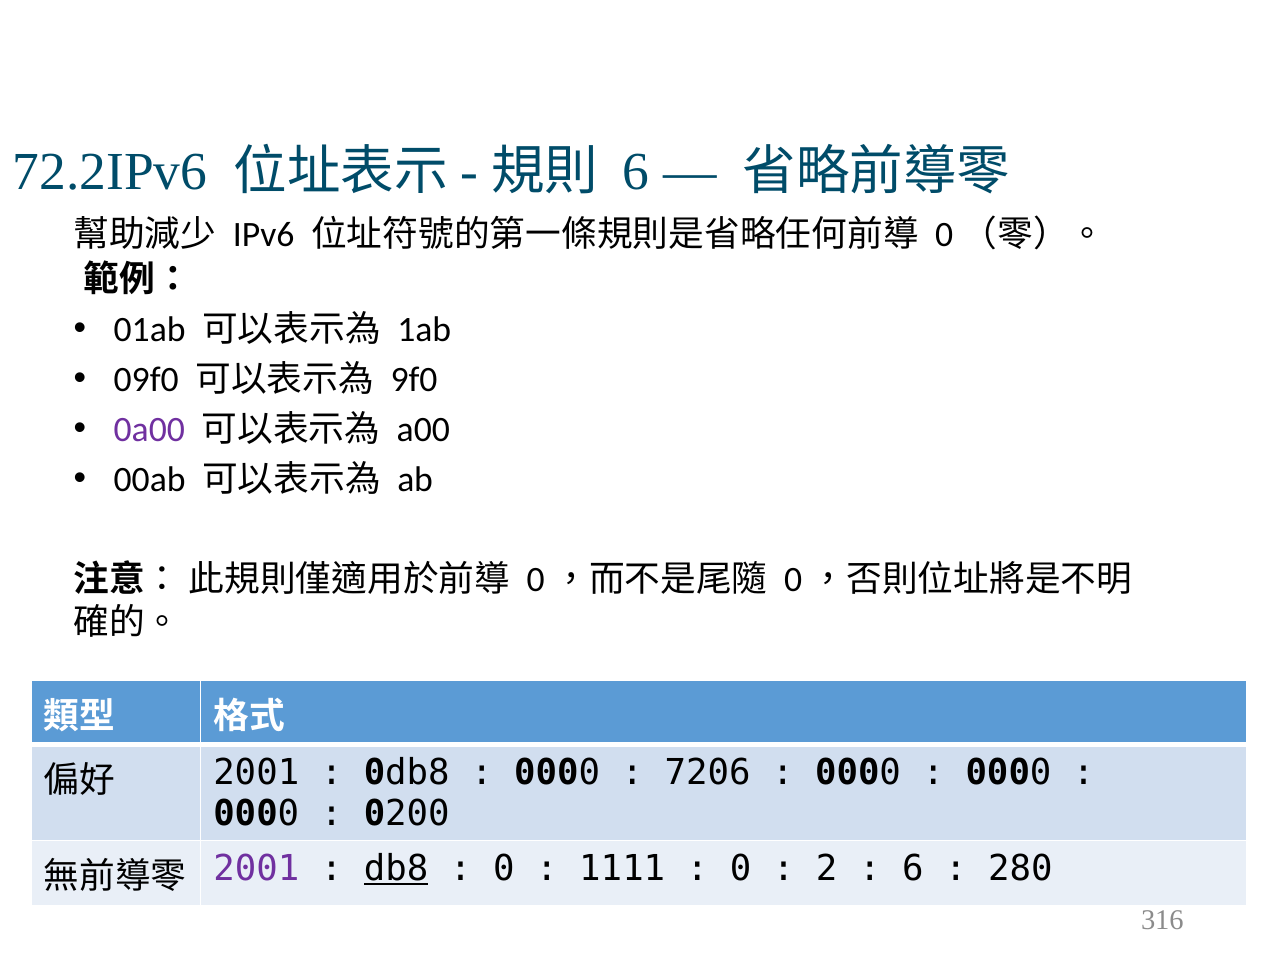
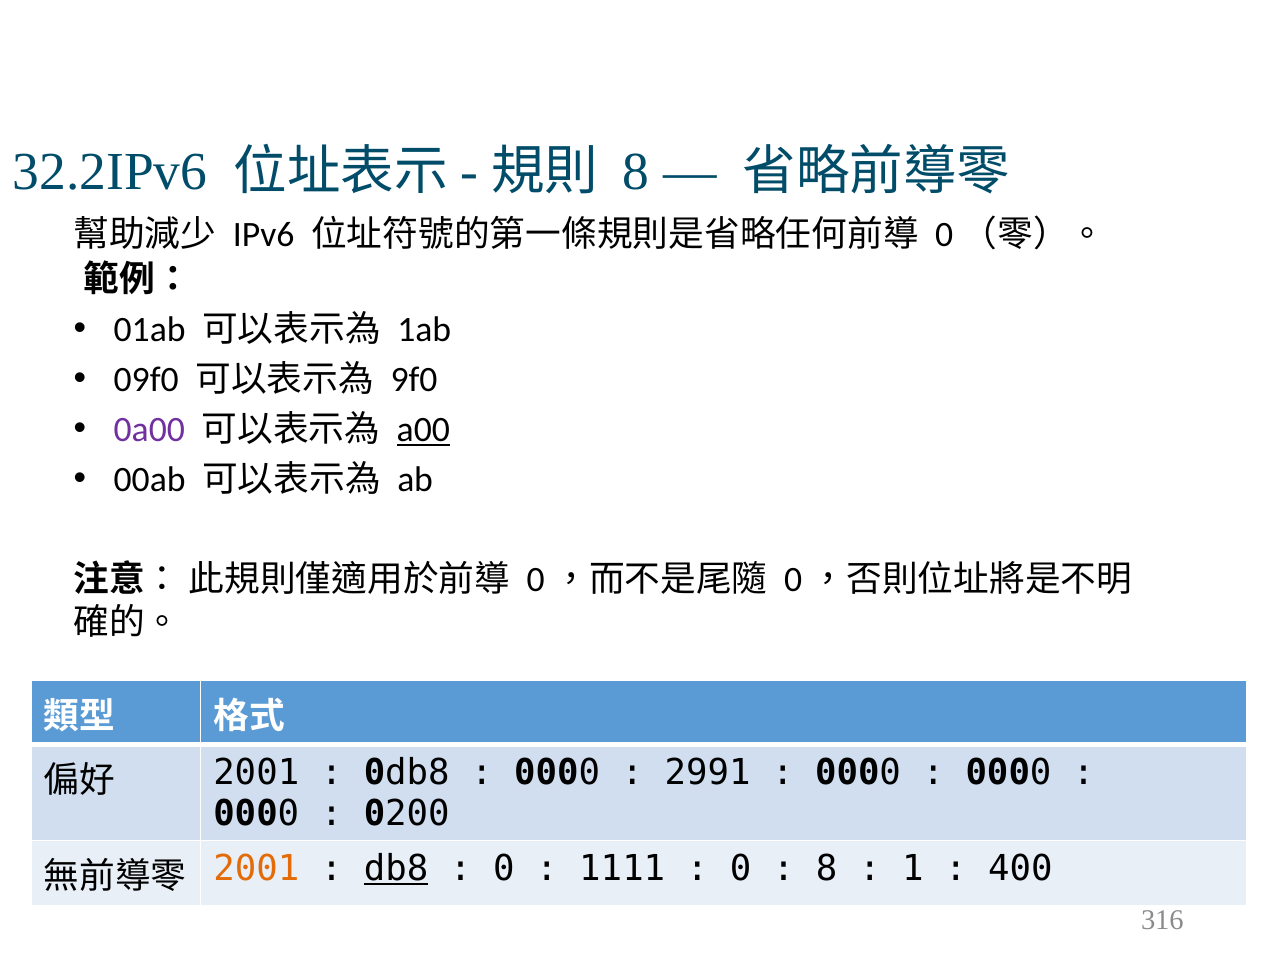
72.2IPv6: 72.2IPv6 -> 32.2IPv6 (110, 171)
6: 6 -> 8 (636, 171)
a00 underline: none -> present (423, 430)
7206: 7206 -> 2991 (708, 773)
2001 colour: purple -> orange (256, 869)
2: 2 -> 8 (827, 869)
6: 6 -> 1 (913, 869)
280: 280 -> 400 (1020, 869)
